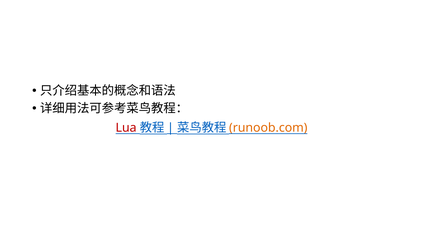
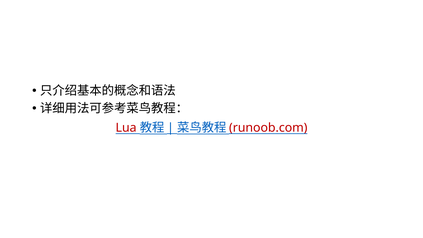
runoob.com colour: orange -> red (268, 128)
